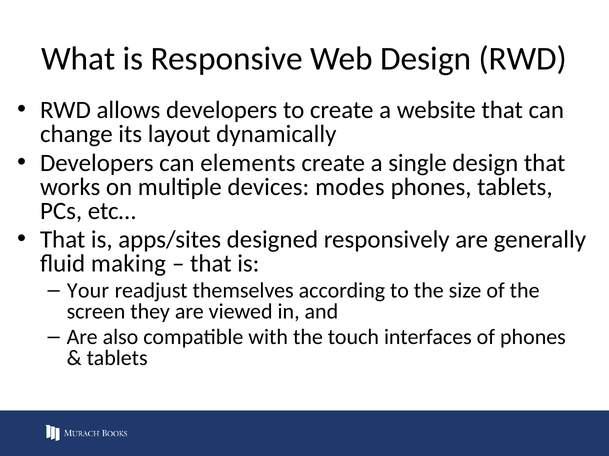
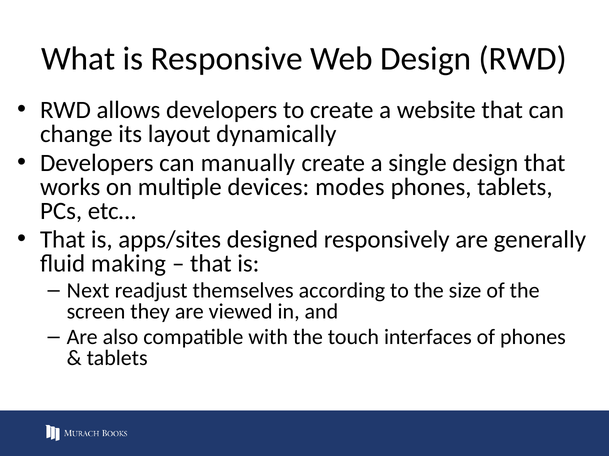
elements: elements -> manually (248, 163)
Your: Your -> Next (88, 291)
